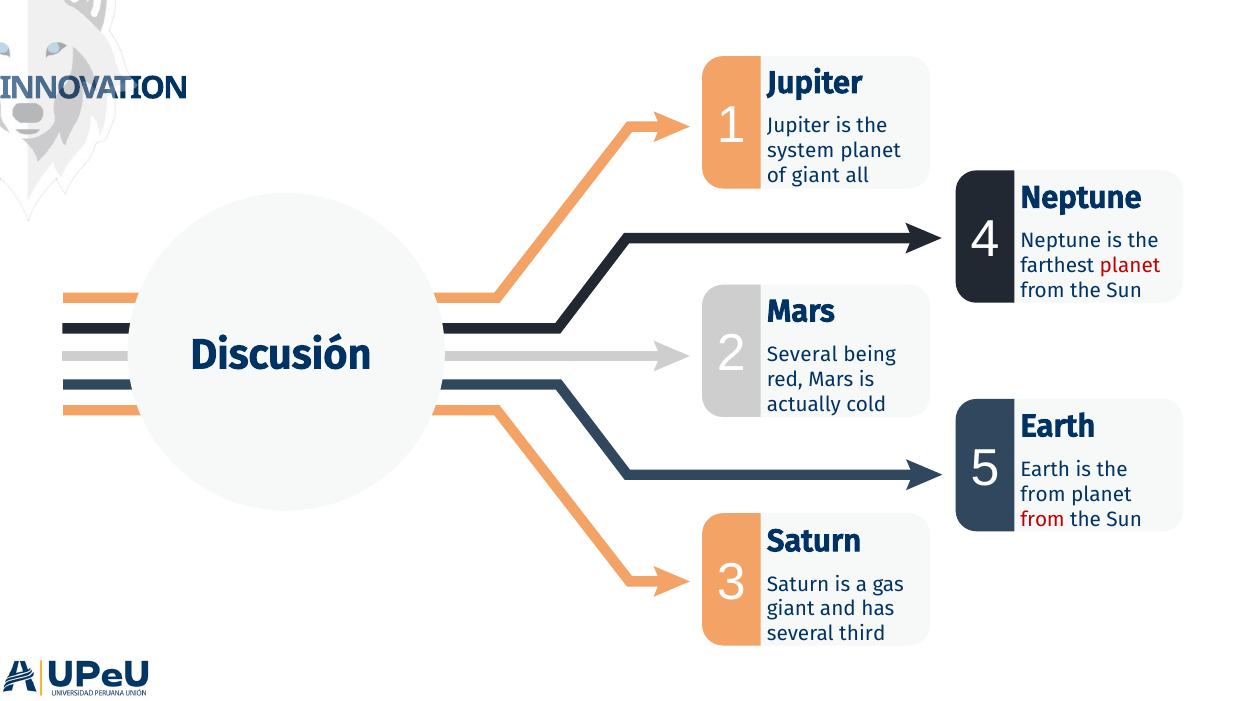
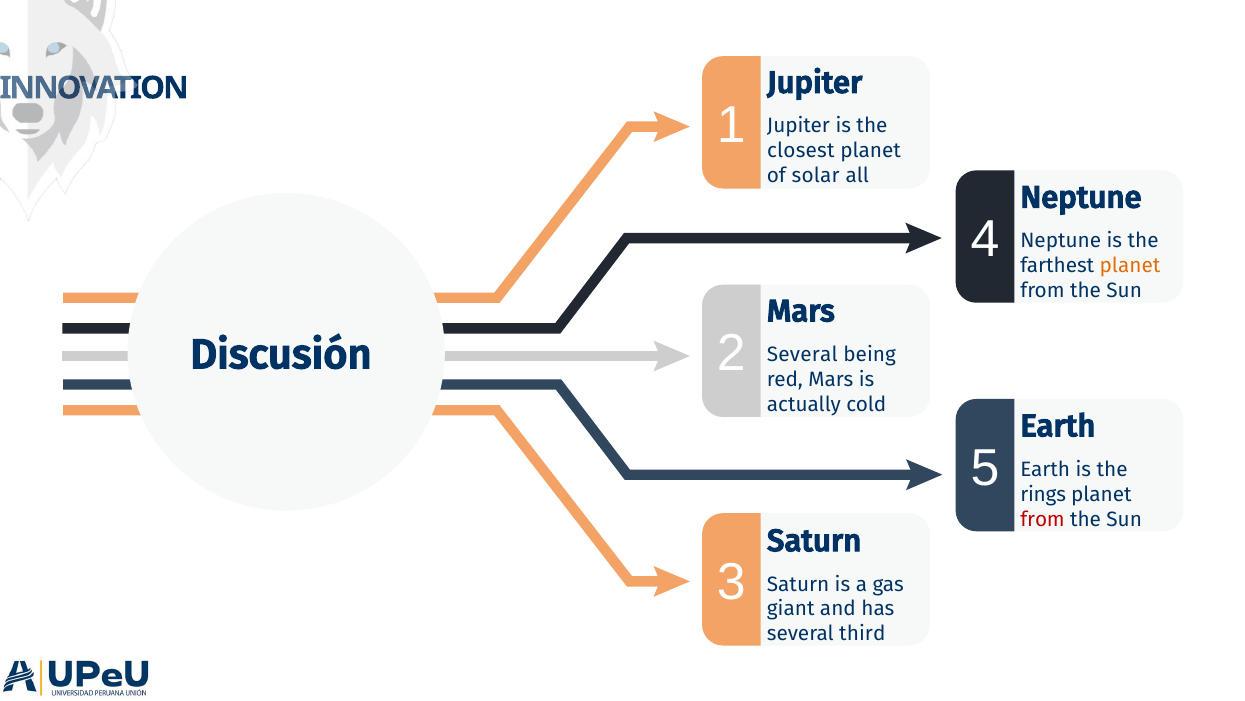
system: system -> closest (801, 151)
of giant: giant -> solar (816, 176)
planet colour: red -> orange (1130, 265)
from: from -> rings (1043, 494)
